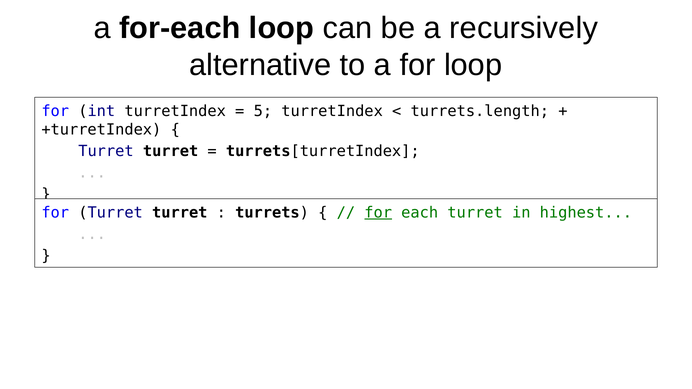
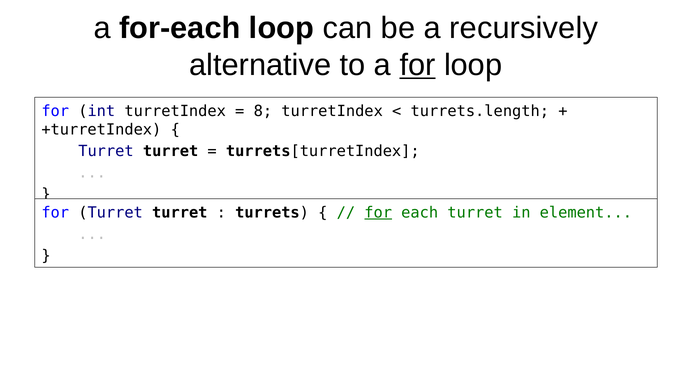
for underline: none -> present (418, 65)
5: 5 -> 8 (263, 111)
highest: highest -> element (586, 213)
